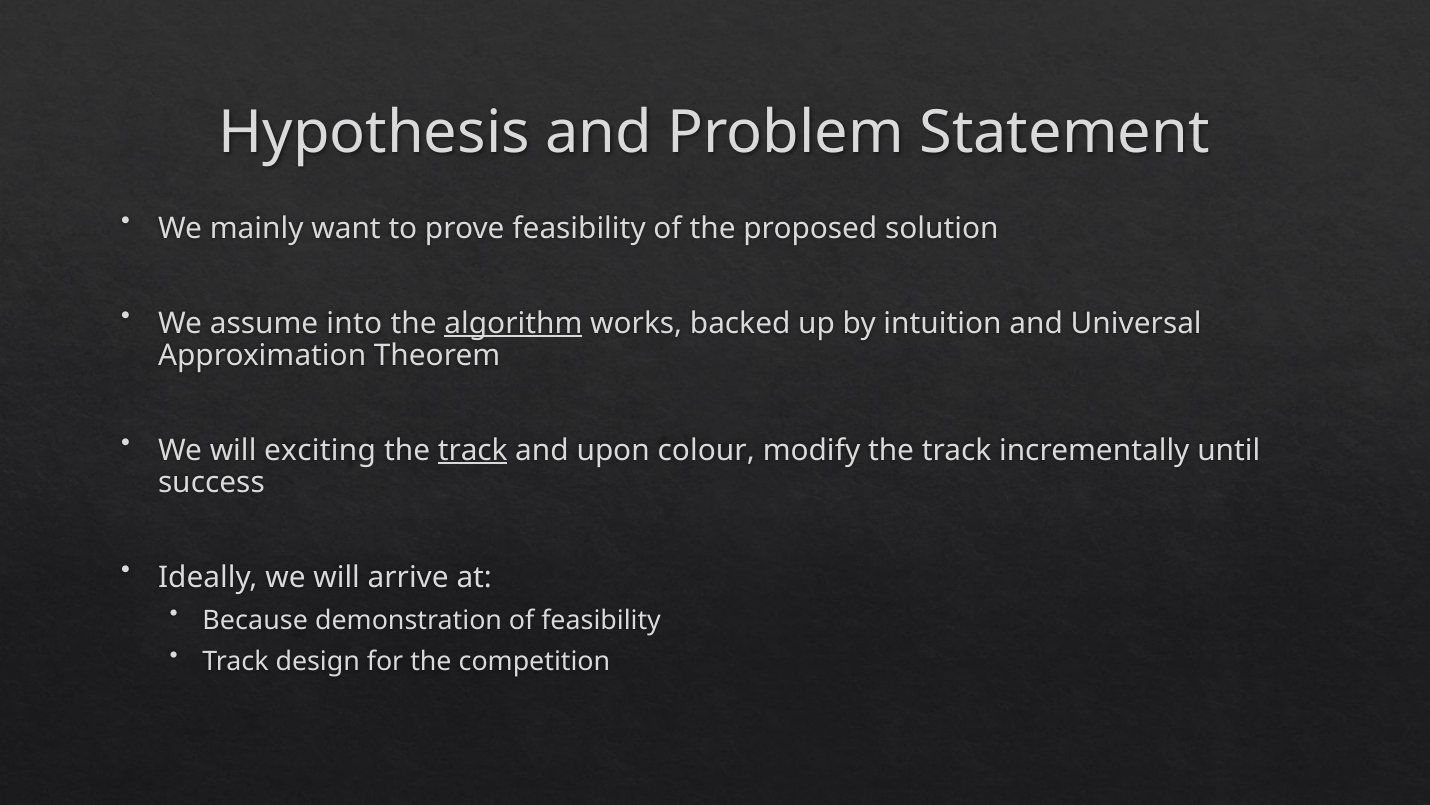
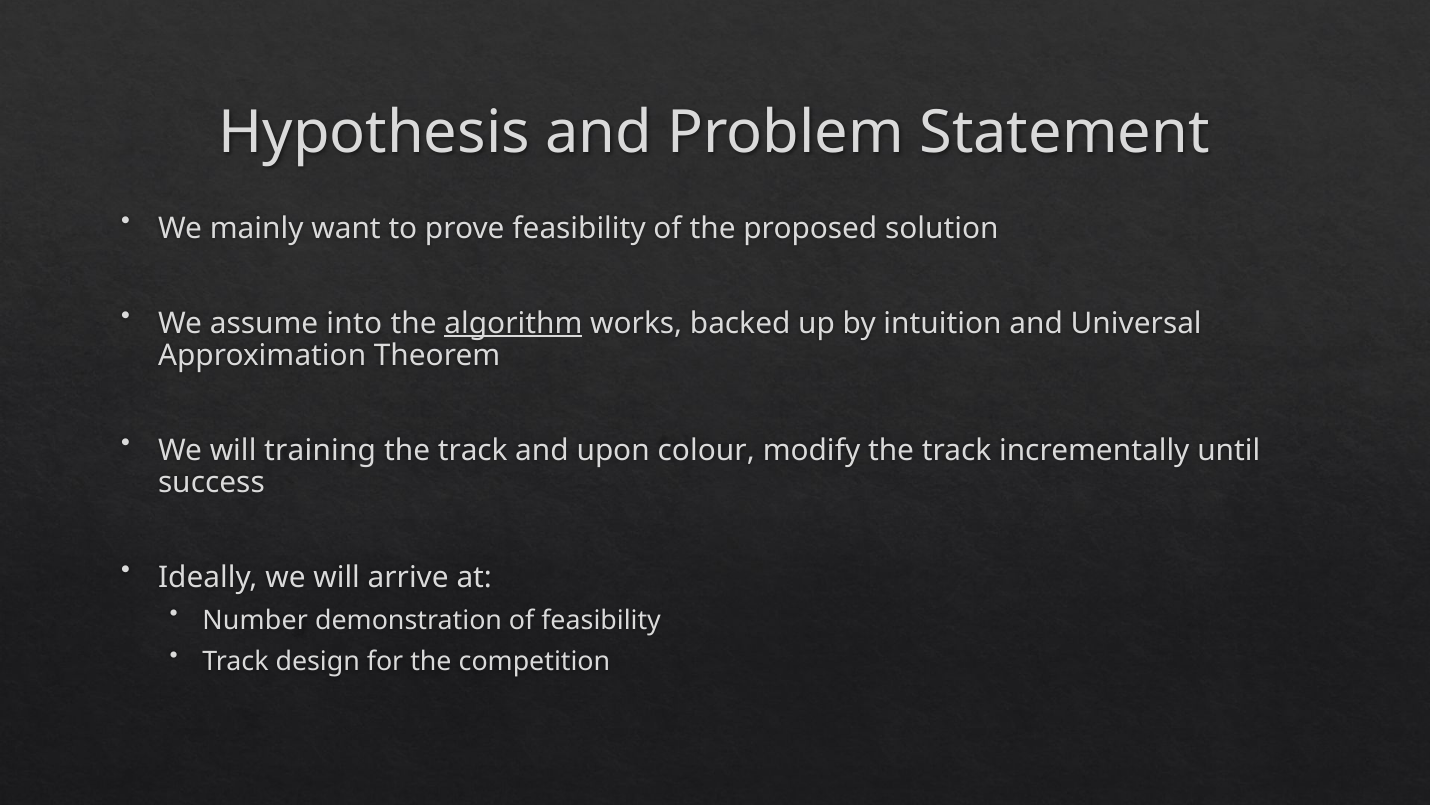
exciting: exciting -> training (320, 450)
track underline: present -> none (473, 450)
Because: Because -> Number (255, 620)
